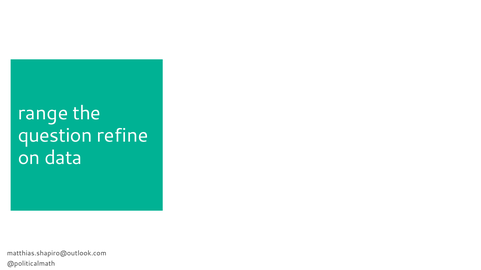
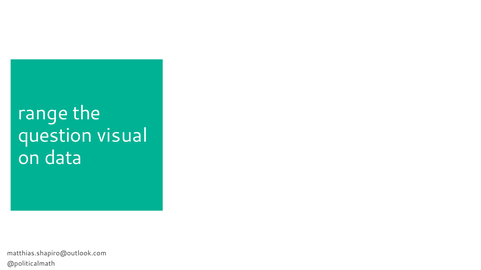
refine: refine -> visual (122, 135)
